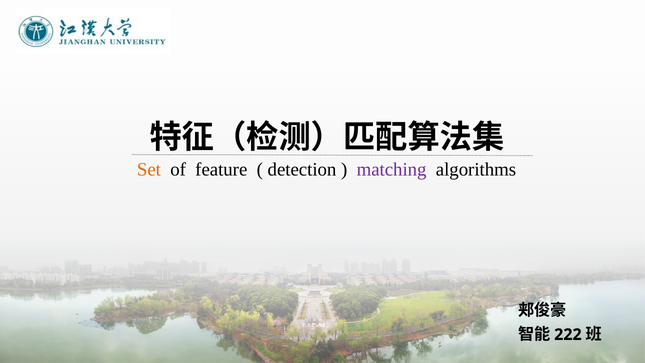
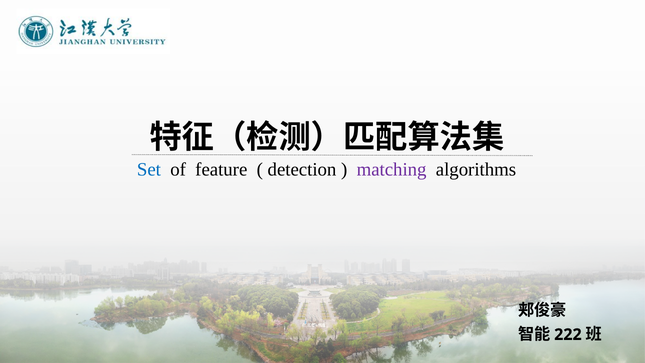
Set colour: orange -> blue (149, 169)
